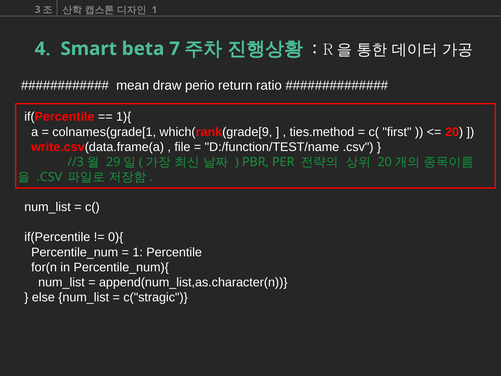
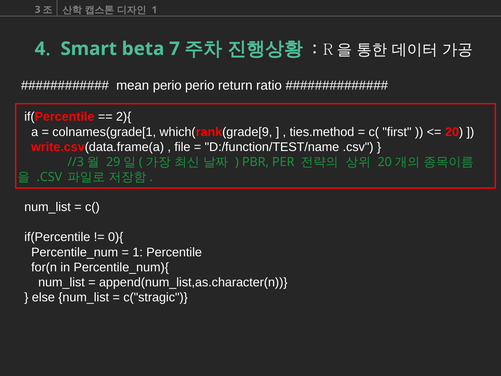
mean draw: draw -> perio (167, 86)
1){: 1){ -> 2){ (124, 117)
